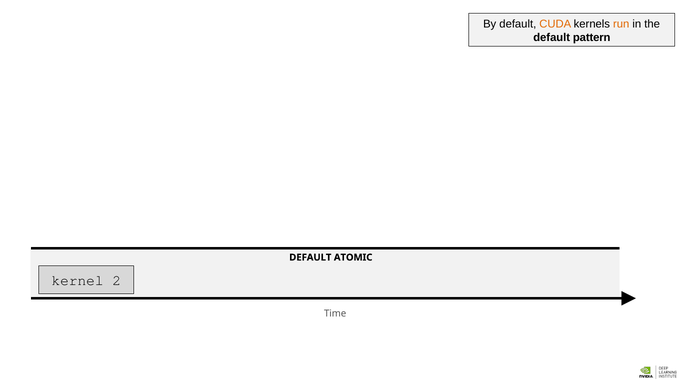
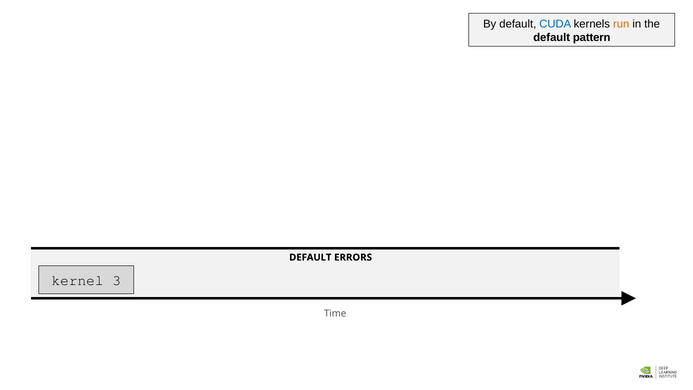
CUDA colour: orange -> blue (555, 24)
ATOMIC: ATOMIC -> ERRORS (353, 257)
2: 2 -> 3 (117, 281)
